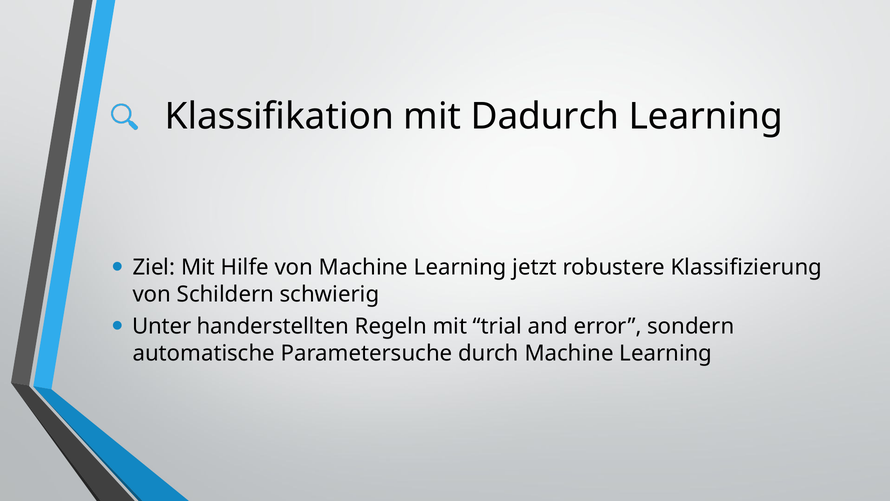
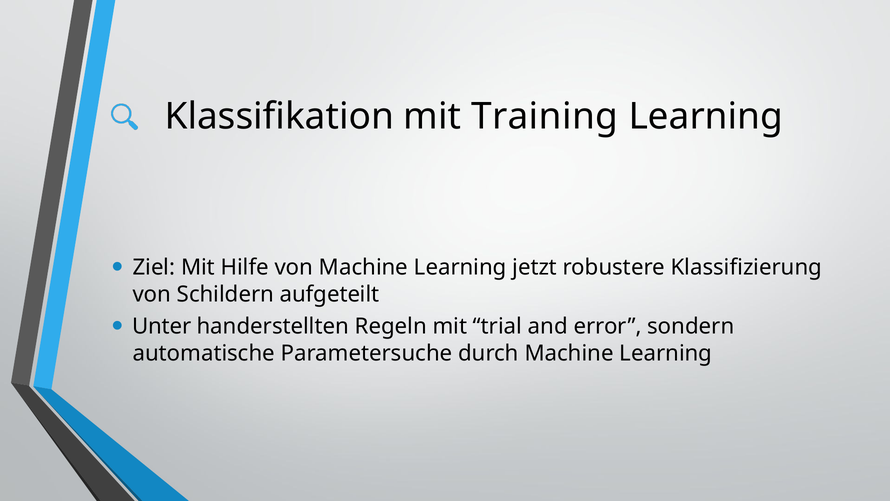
Dadurch: Dadurch -> Training (545, 117)
schwierig: schwierig -> aufgeteilt (330, 294)
